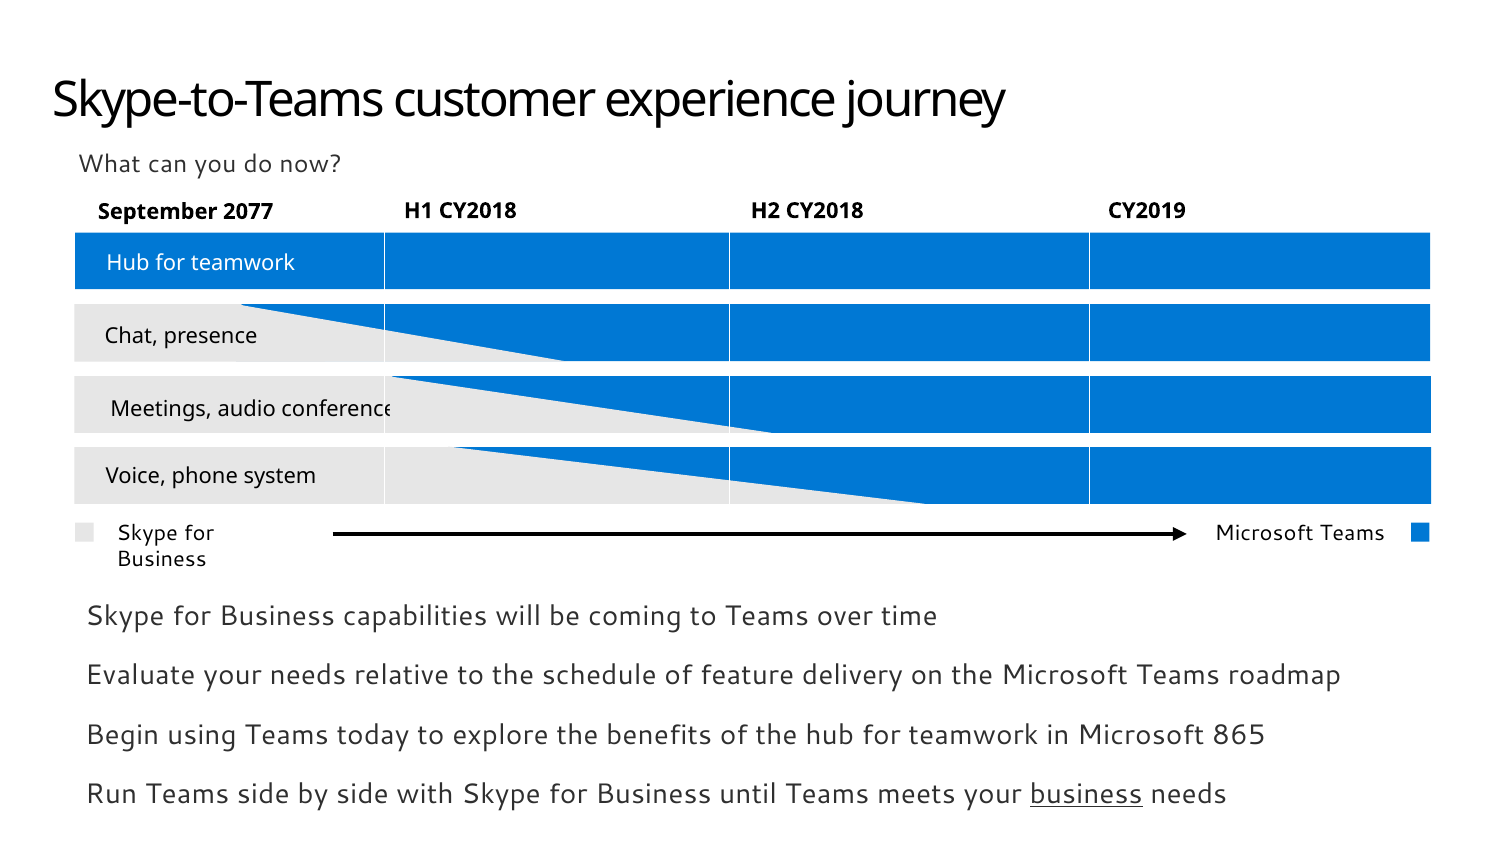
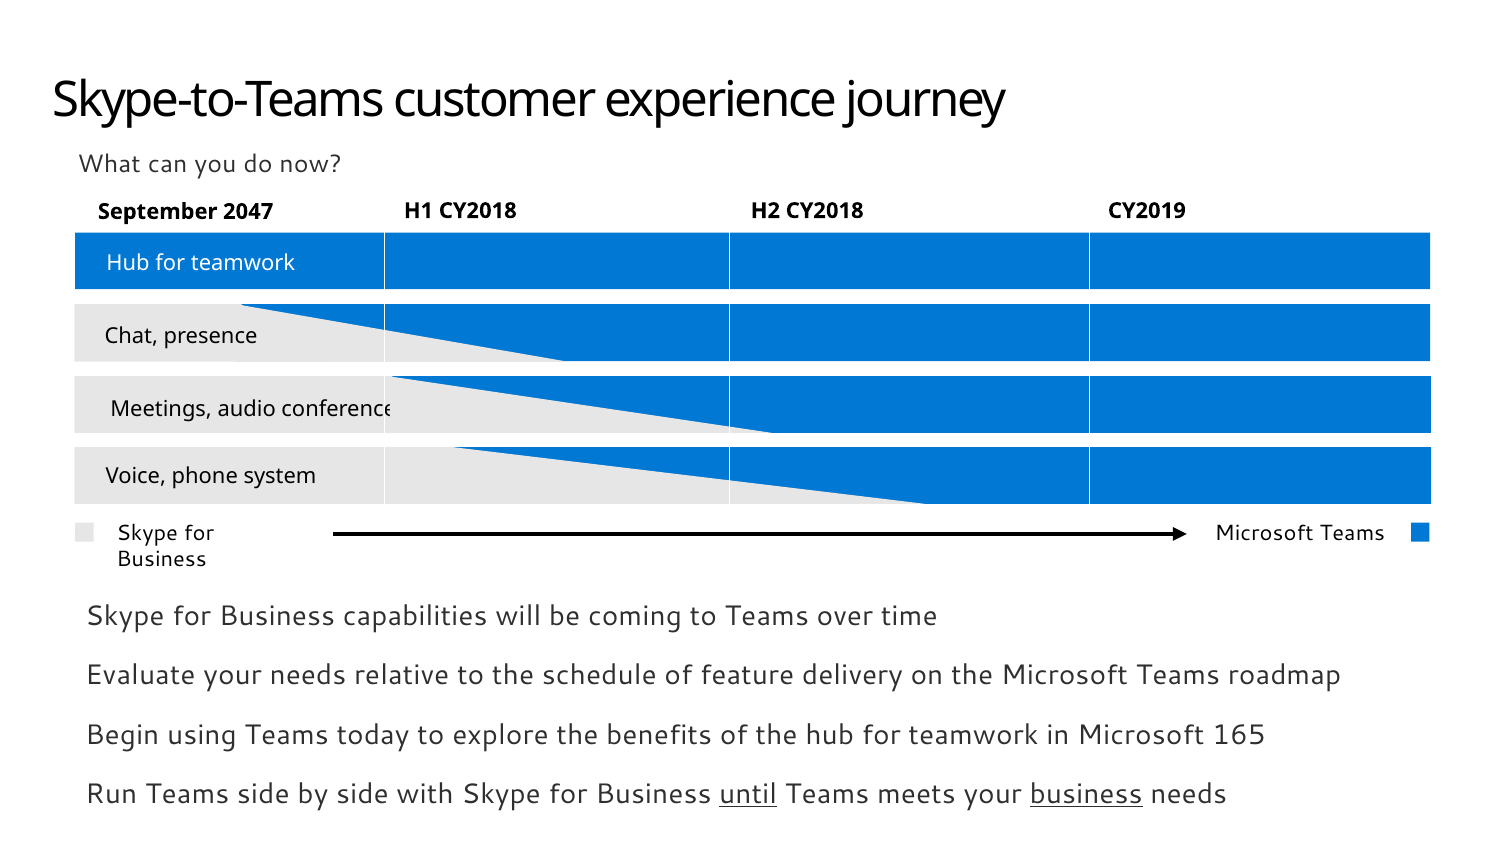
2077: 2077 -> 2047 (248, 212)
865: 865 -> 165 (1239, 735)
until underline: none -> present (748, 794)
